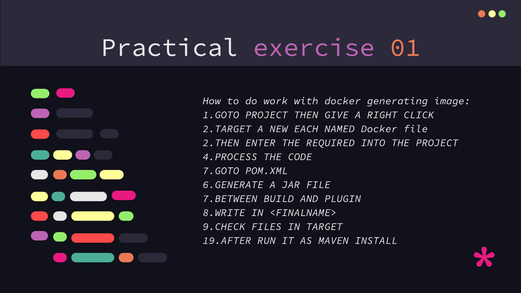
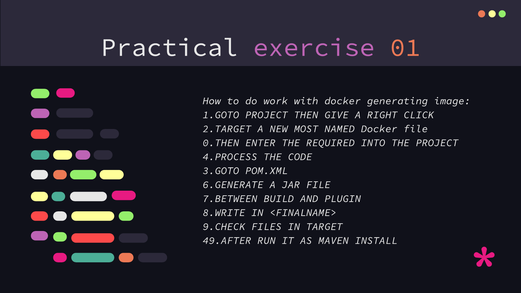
EACH: EACH -> MOST (306, 129)
2.THEN: 2.THEN -> 0.THEN (221, 143)
7.GOTO: 7.GOTO -> 3.GOTO (221, 171)
19.AFTER: 19.AFTER -> 49.AFTER (227, 241)
